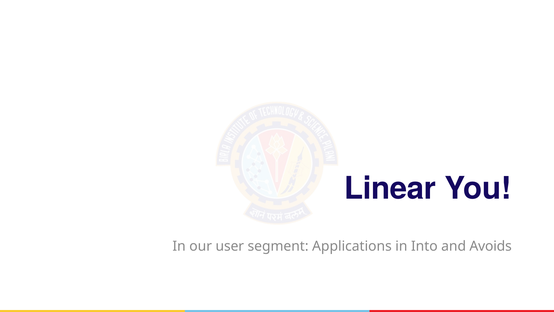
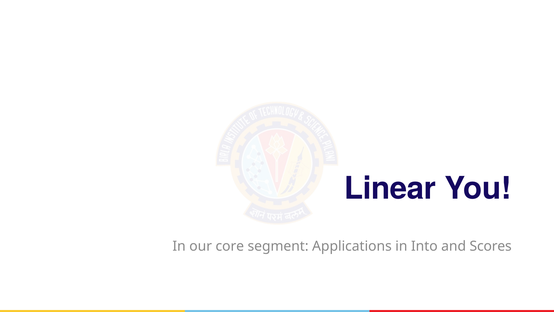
user: user -> core (230, 246)
Avoids: Avoids -> Scores (491, 246)
